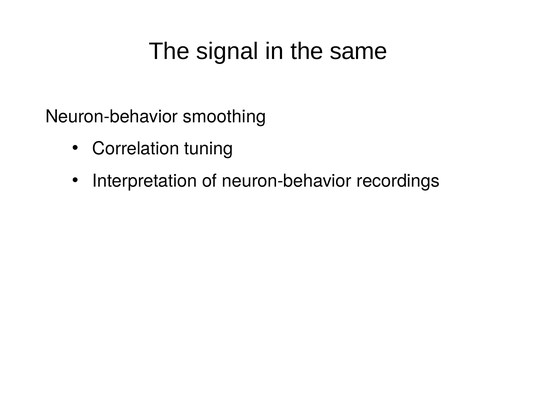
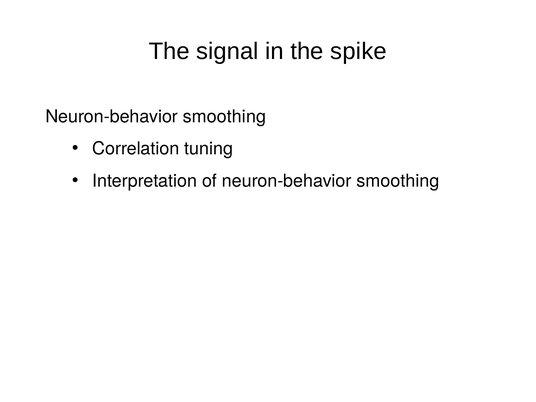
same: same -> spike (359, 51)
of neuron-behavior recordings: recordings -> smoothing (398, 181)
